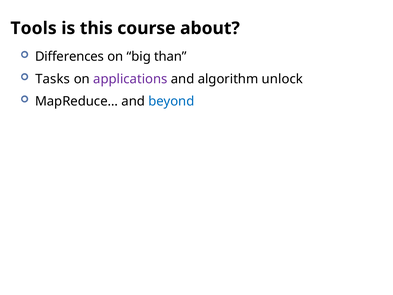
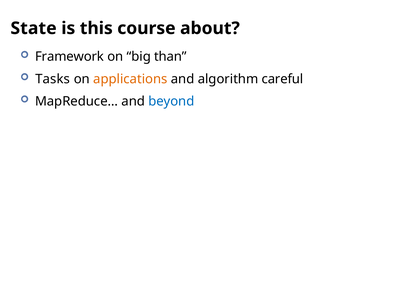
Tools: Tools -> State (34, 28)
Differences: Differences -> Framework (69, 57)
applications colour: purple -> orange (130, 79)
unlock: unlock -> careful (282, 79)
